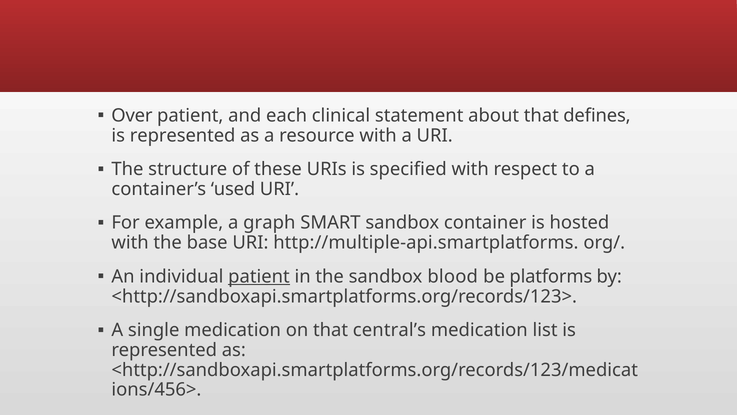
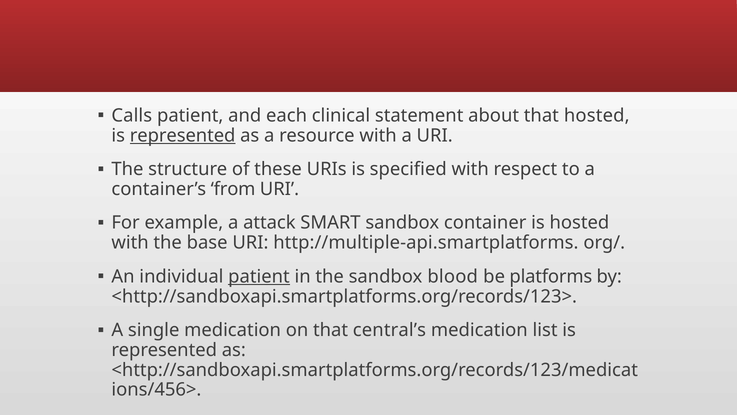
Over: Over -> Calls (132, 115)
that deﬁnes: deﬁnes -> hosted (597, 115)
represented underline: none -> present (183, 135)
used: used -> from (233, 189)
graph: graph -> attack (269, 223)
